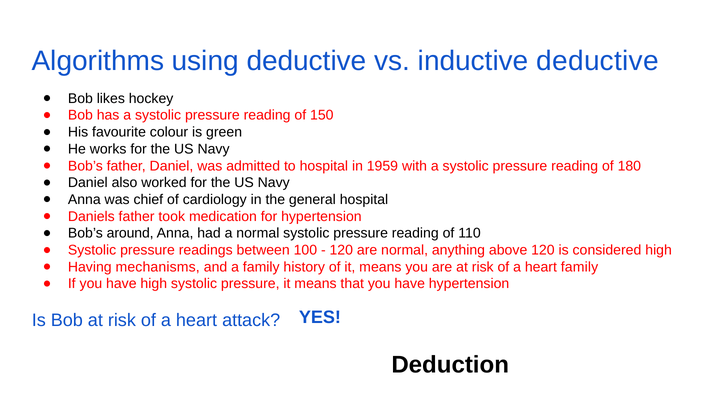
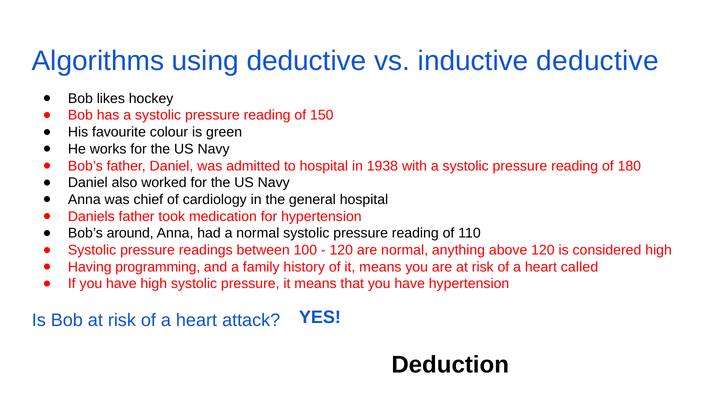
1959: 1959 -> 1938 (382, 166)
mechanisms: mechanisms -> programming (158, 267)
heart family: family -> called (580, 267)
